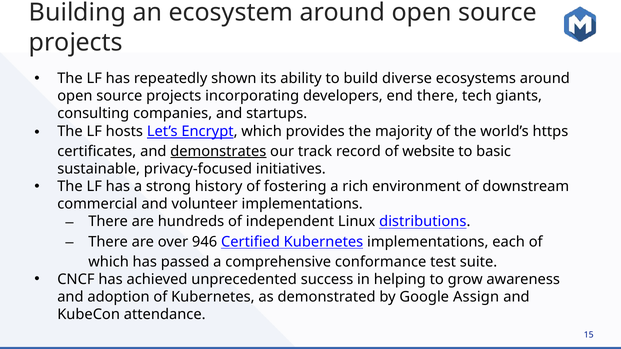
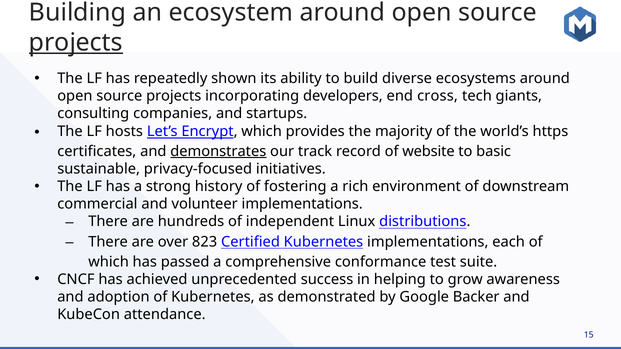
projects underline: none -> present (76, 43)
end there: there -> cross (438, 96)
946: 946 -> 823 (205, 242)
Assign: Assign -> Backer (476, 297)
